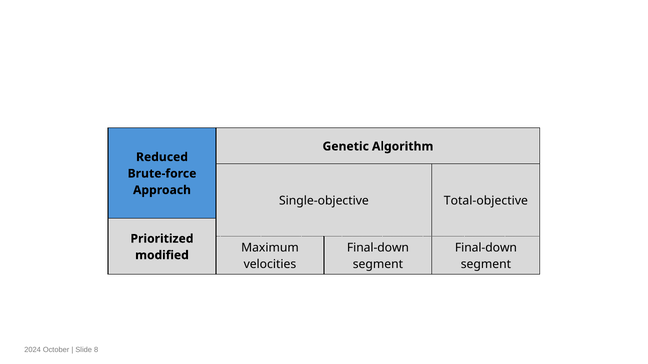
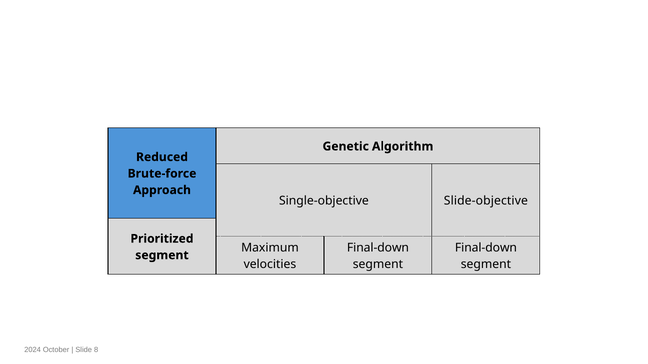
Total-objective: Total-objective -> Slide-objective (486, 201)
modified: modified -> segment (162, 256)
